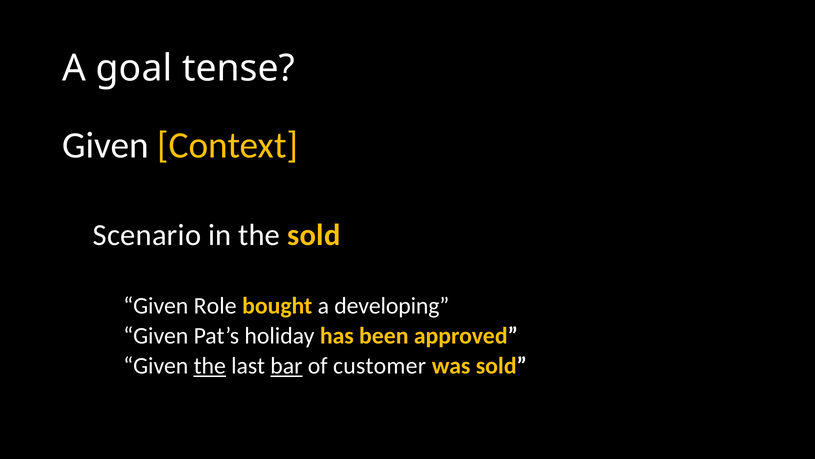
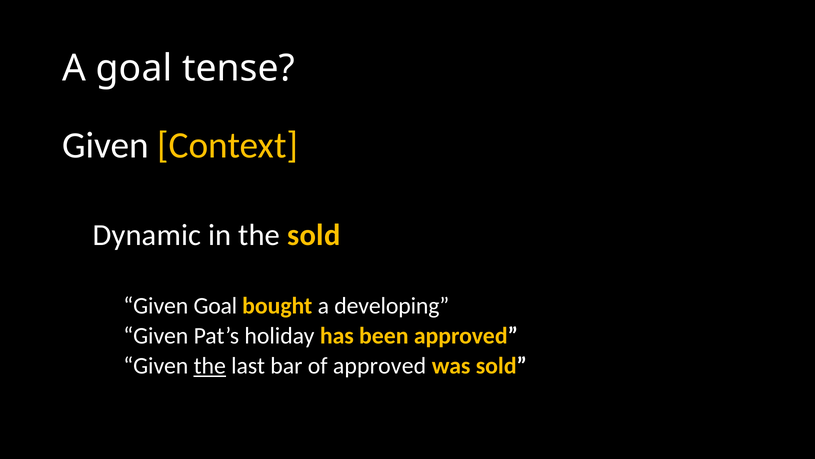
Scenario: Scenario -> Dynamic (147, 235)
Given Role: Role -> Goal (215, 306)
bar underline: present -> none (286, 365)
of customer: customer -> approved (380, 365)
